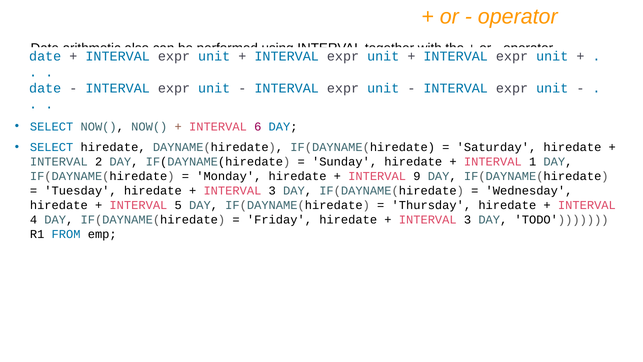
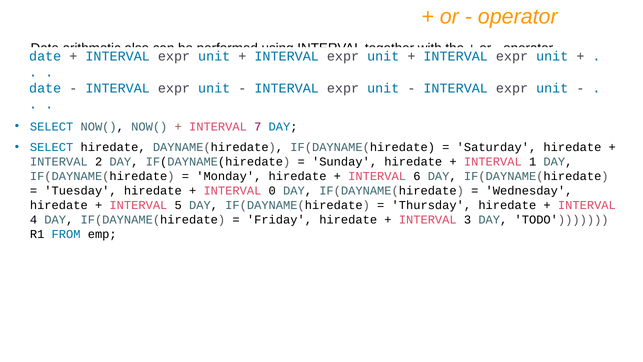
6: 6 -> 7 (258, 126)
9: 9 -> 6 (417, 176)
3: 3 -> 0 (272, 191)
